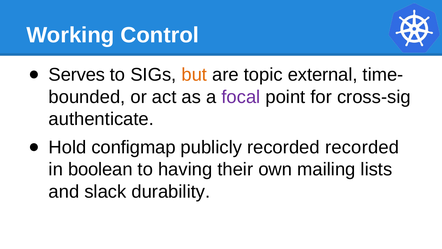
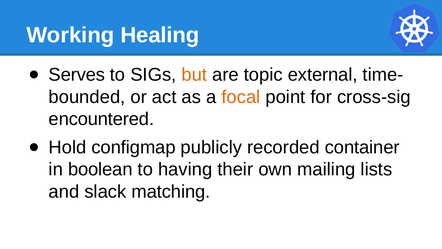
Control: Control -> Healing (160, 35)
focal colour: purple -> orange (241, 97)
authenticate: authenticate -> encountered (101, 119)
recorded recorded: recorded -> container (362, 147)
durability: durability -> matching (171, 191)
